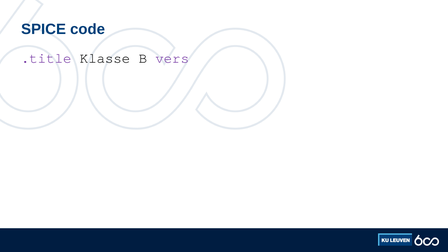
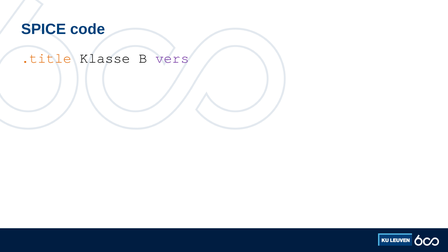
.title colour: purple -> orange (46, 58)
